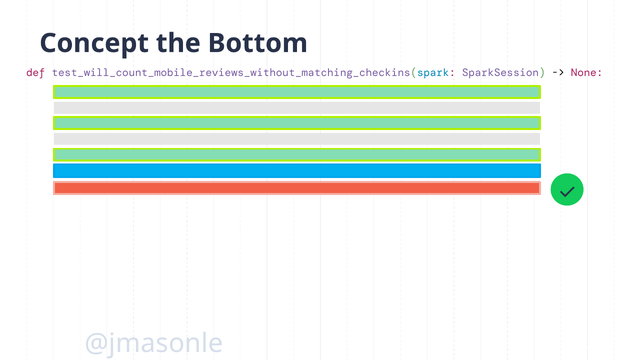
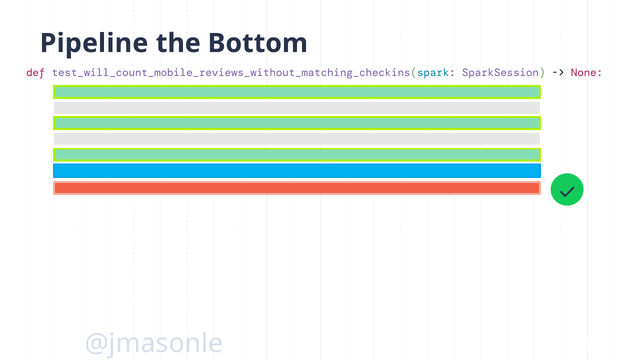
Concept: Concept -> Pipeline (94, 43)
